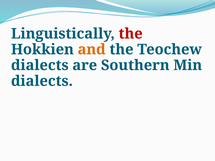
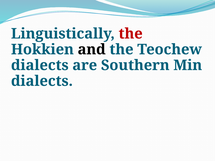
and colour: orange -> black (92, 50)
